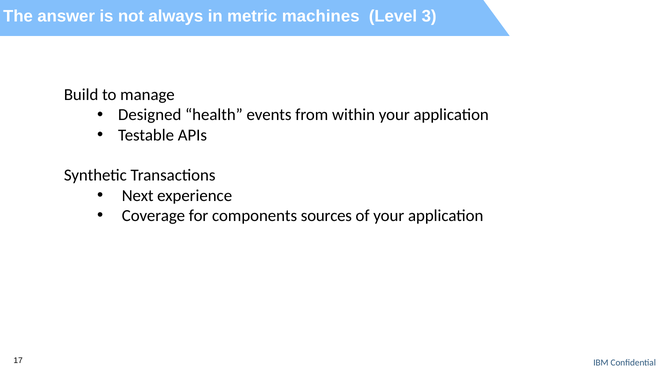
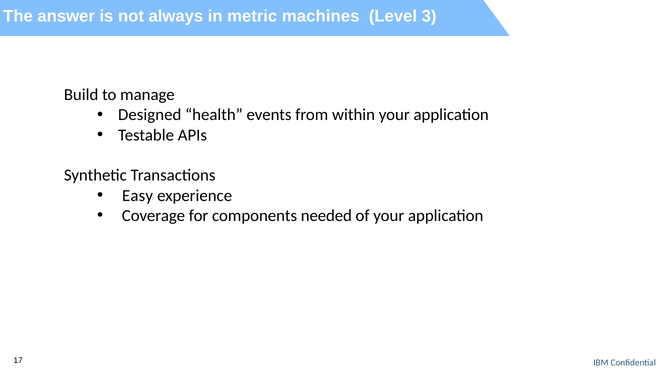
Next: Next -> Easy (138, 196)
sources: sources -> needed (326, 216)
